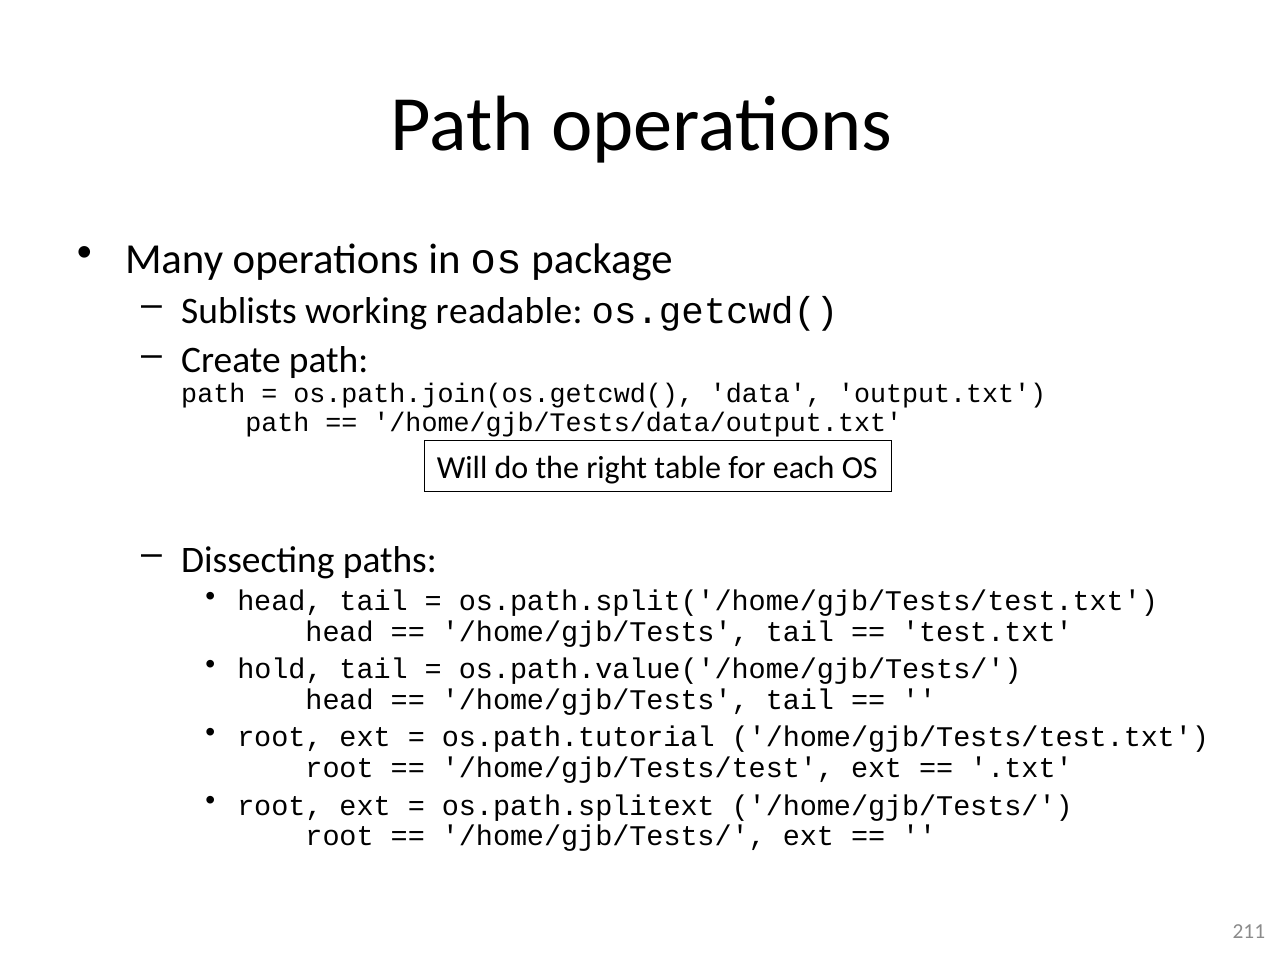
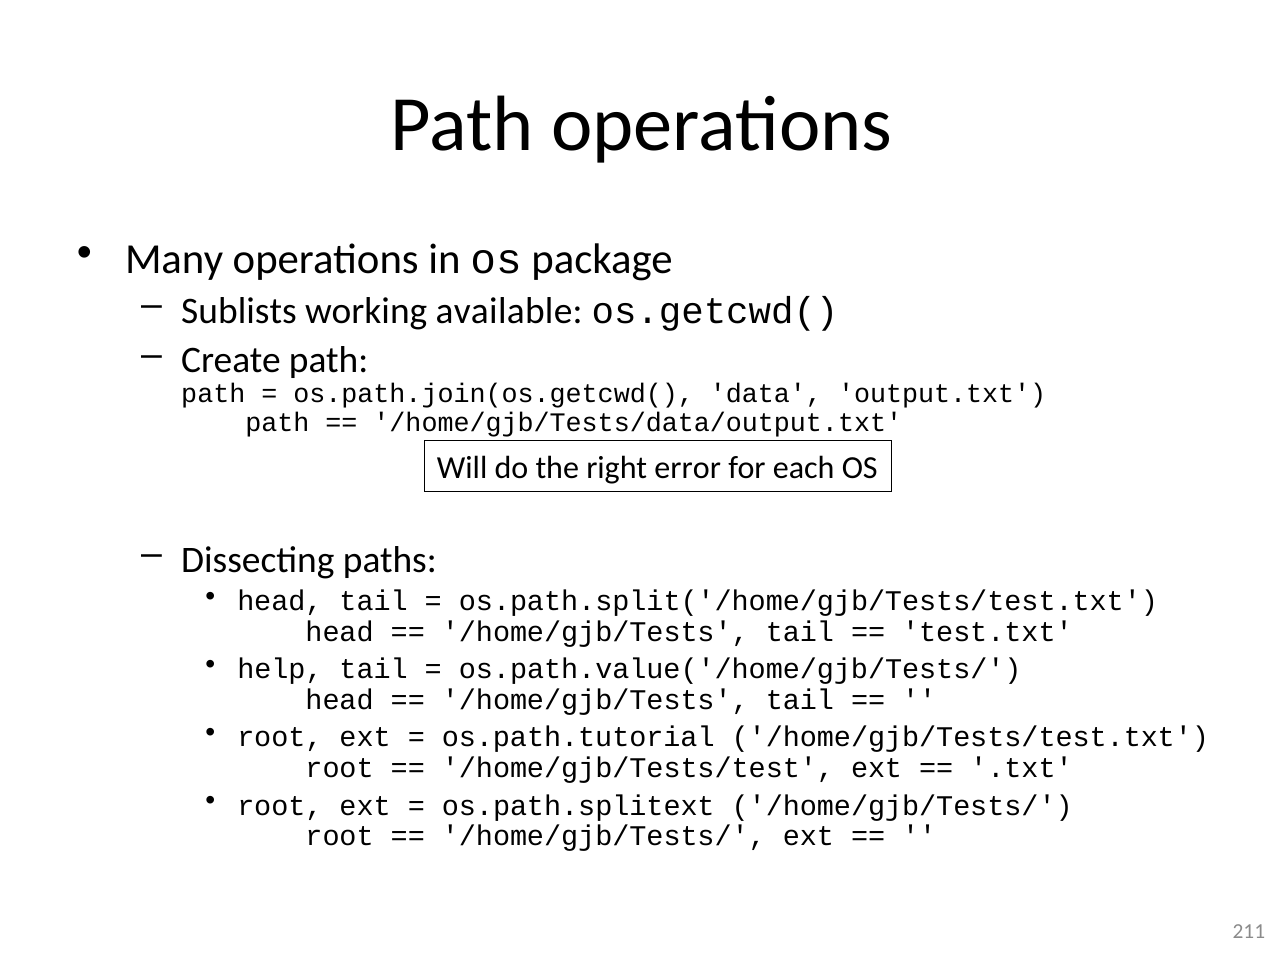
readable: readable -> available (509, 311)
table: table -> error (688, 468)
hold: hold -> help (280, 669)
